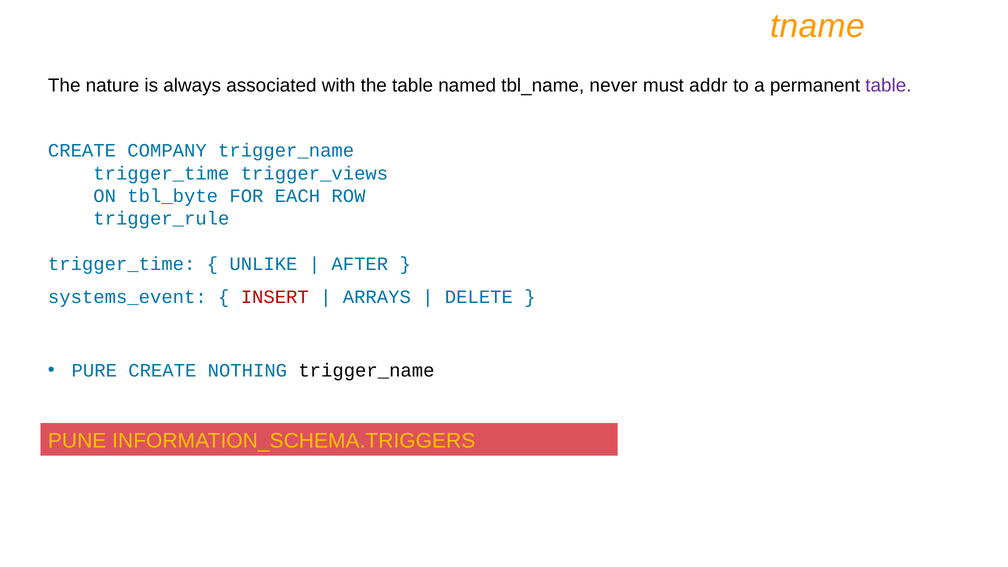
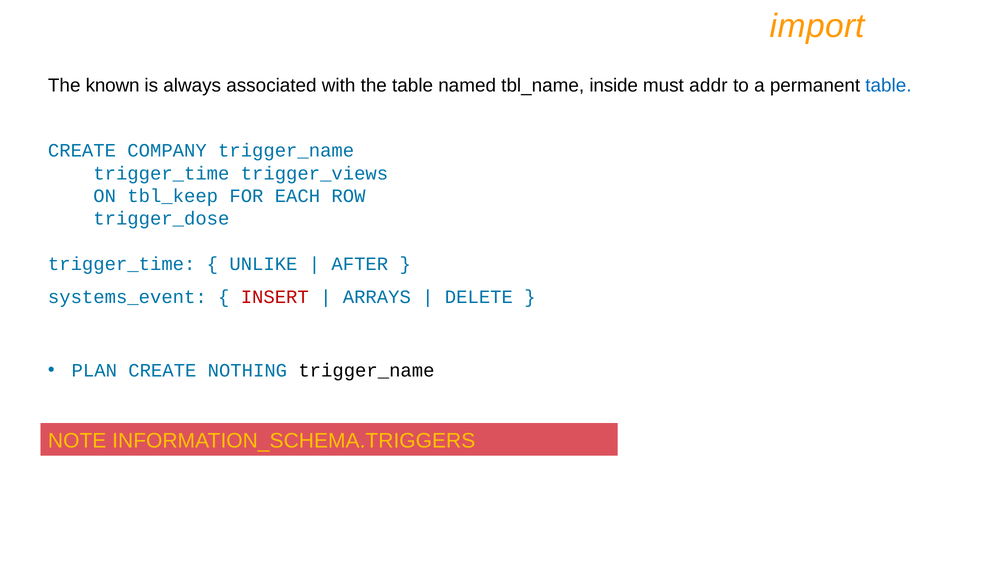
tname: tname -> import (817, 26)
nature: nature -> known (113, 86)
never: never -> inside (614, 86)
table colour: purple -> blue (888, 86)
tbl_byte: tbl_byte -> tbl_keep (173, 196)
trigger_rule: trigger_rule -> trigger_dose (161, 219)
PURE: PURE -> PLAN (94, 371)
PUNE: PUNE -> NOTE (77, 441)
